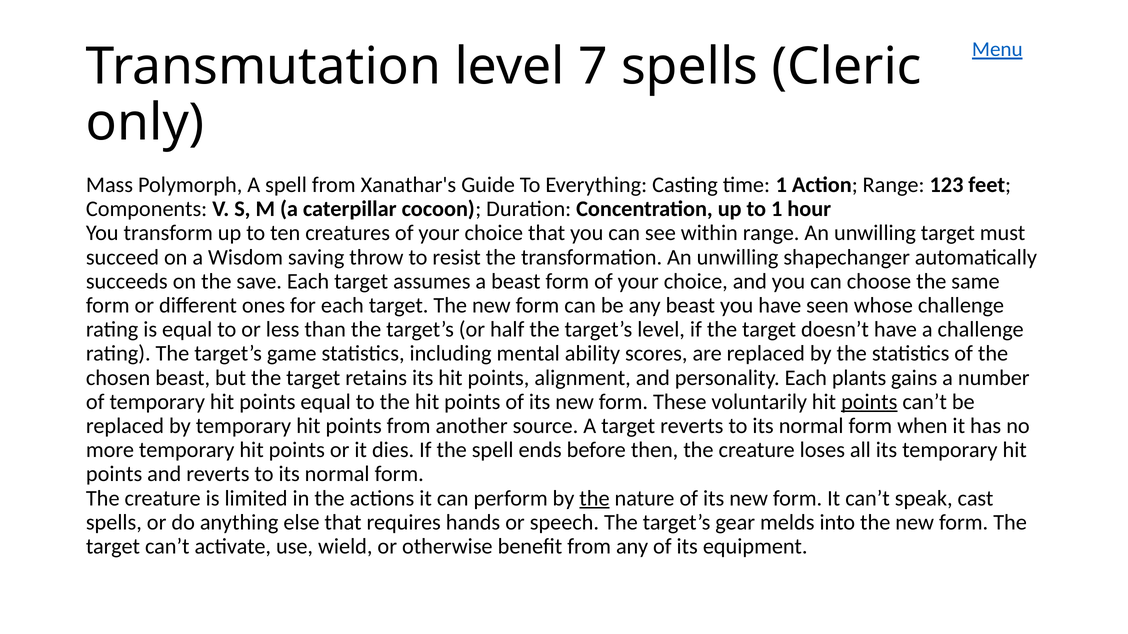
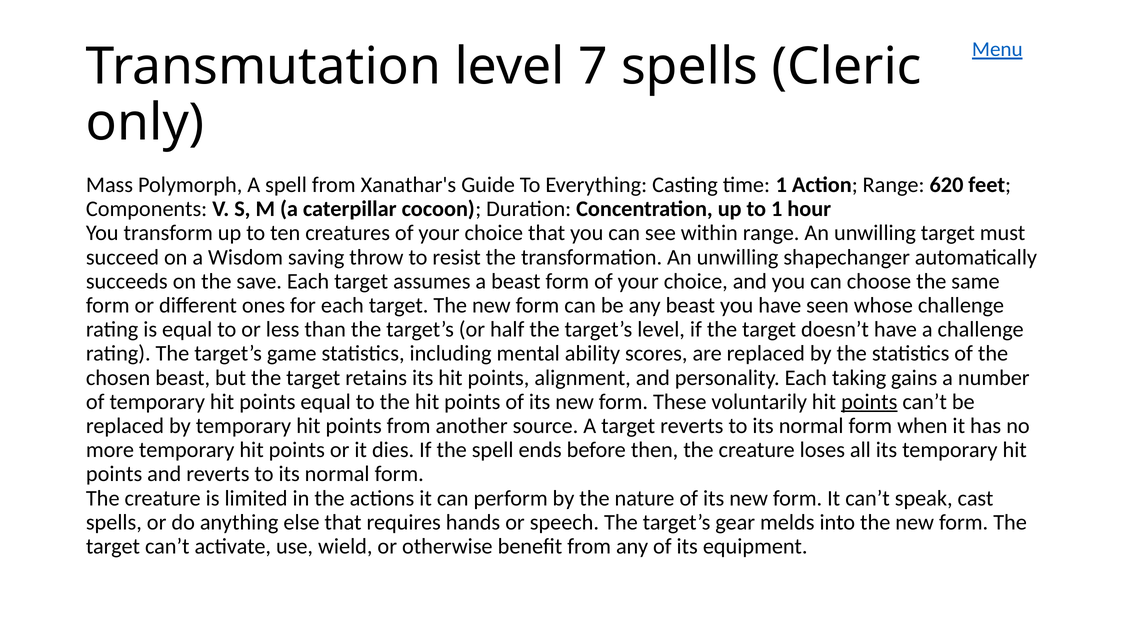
123: 123 -> 620 (947, 185)
plants: plants -> taking (859, 378)
the underline: present -> none (594, 499)
